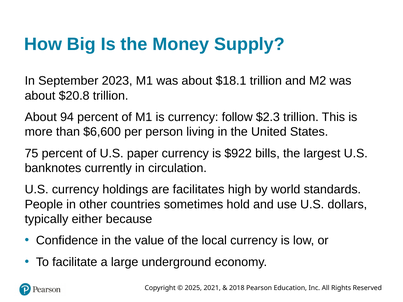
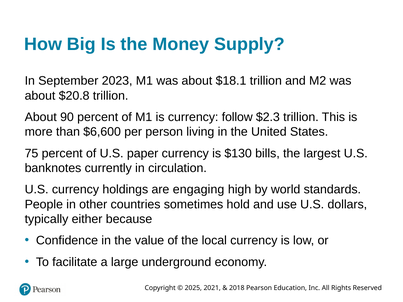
94: 94 -> 90 (67, 117)
$922: $922 -> $130 (238, 153)
facilitates: facilitates -> engaging (199, 190)
